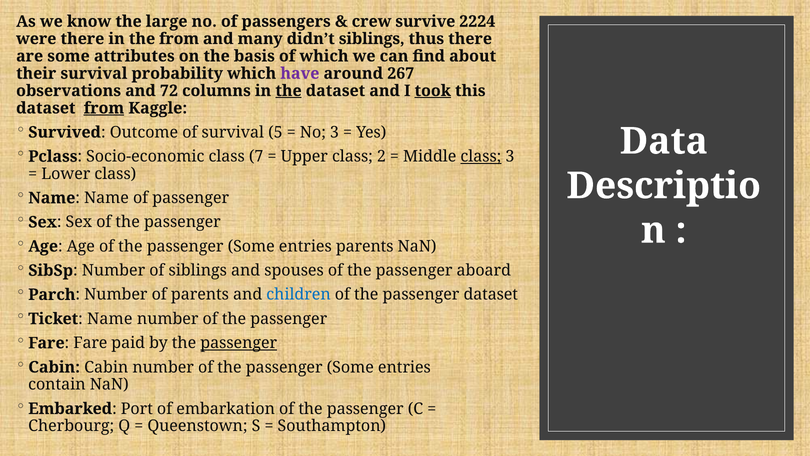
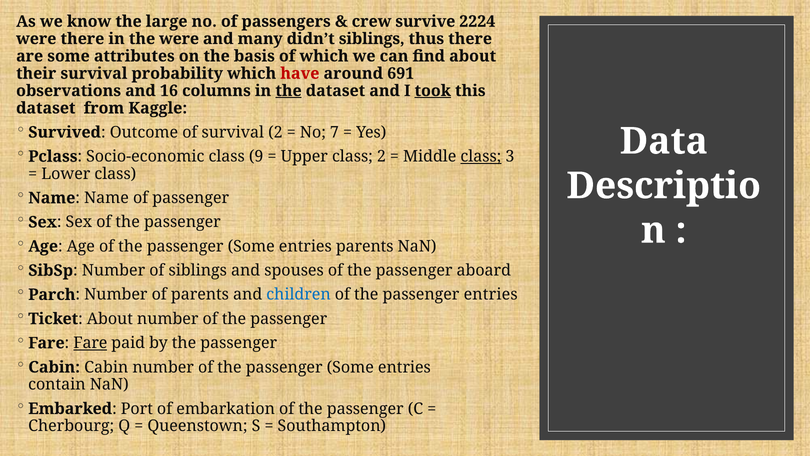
the from: from -> were (179, 39)
have colour: purple -> red (300, 73)
267: 267 -> 691 (401, 73)
72: 72 -> 16 (169, 91)
from underline: present -> none (104, 108)
survival 5: 5 -> 2 (275, 132)
No 3: 3 -> 7 (334, 132)
7: 7 -> 9 (256, 156)
passenger dataset: dataset -> entries (491, 294)
Ticket Name: Name -> About (110, 319)
Fare underline: none -> present (90, 343)
passenger underline: present -> none (239, 343)
